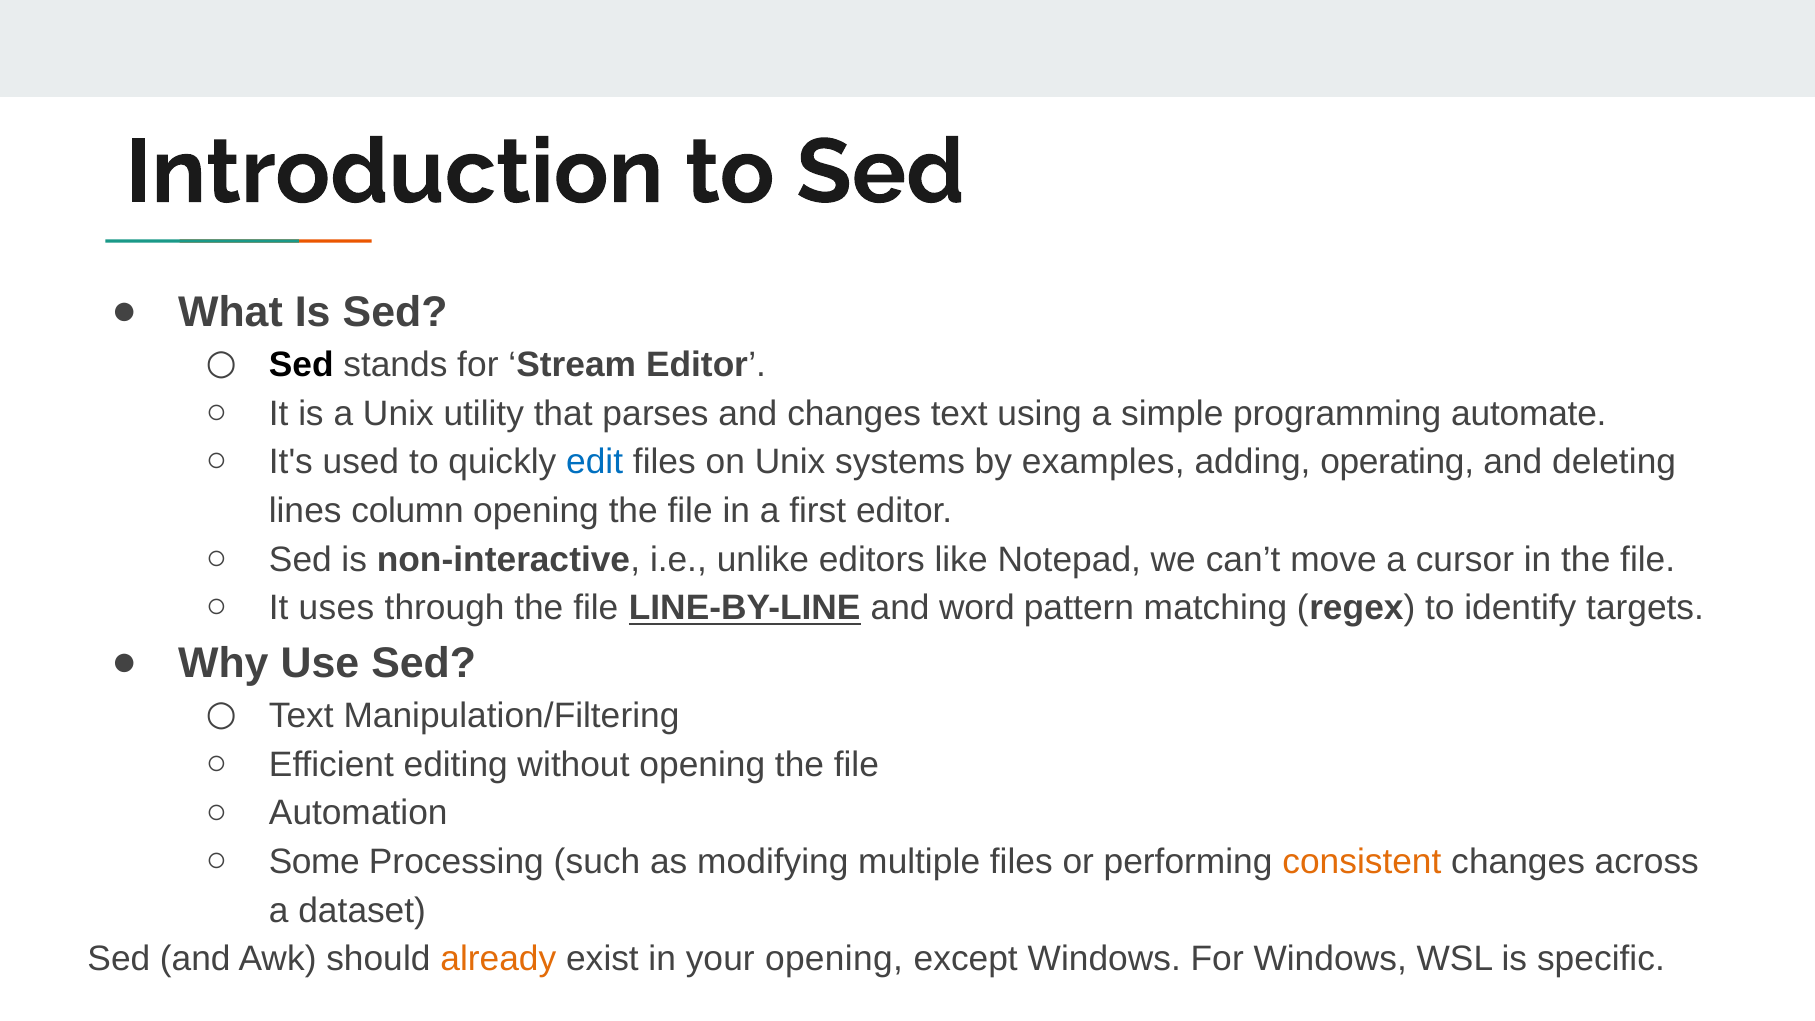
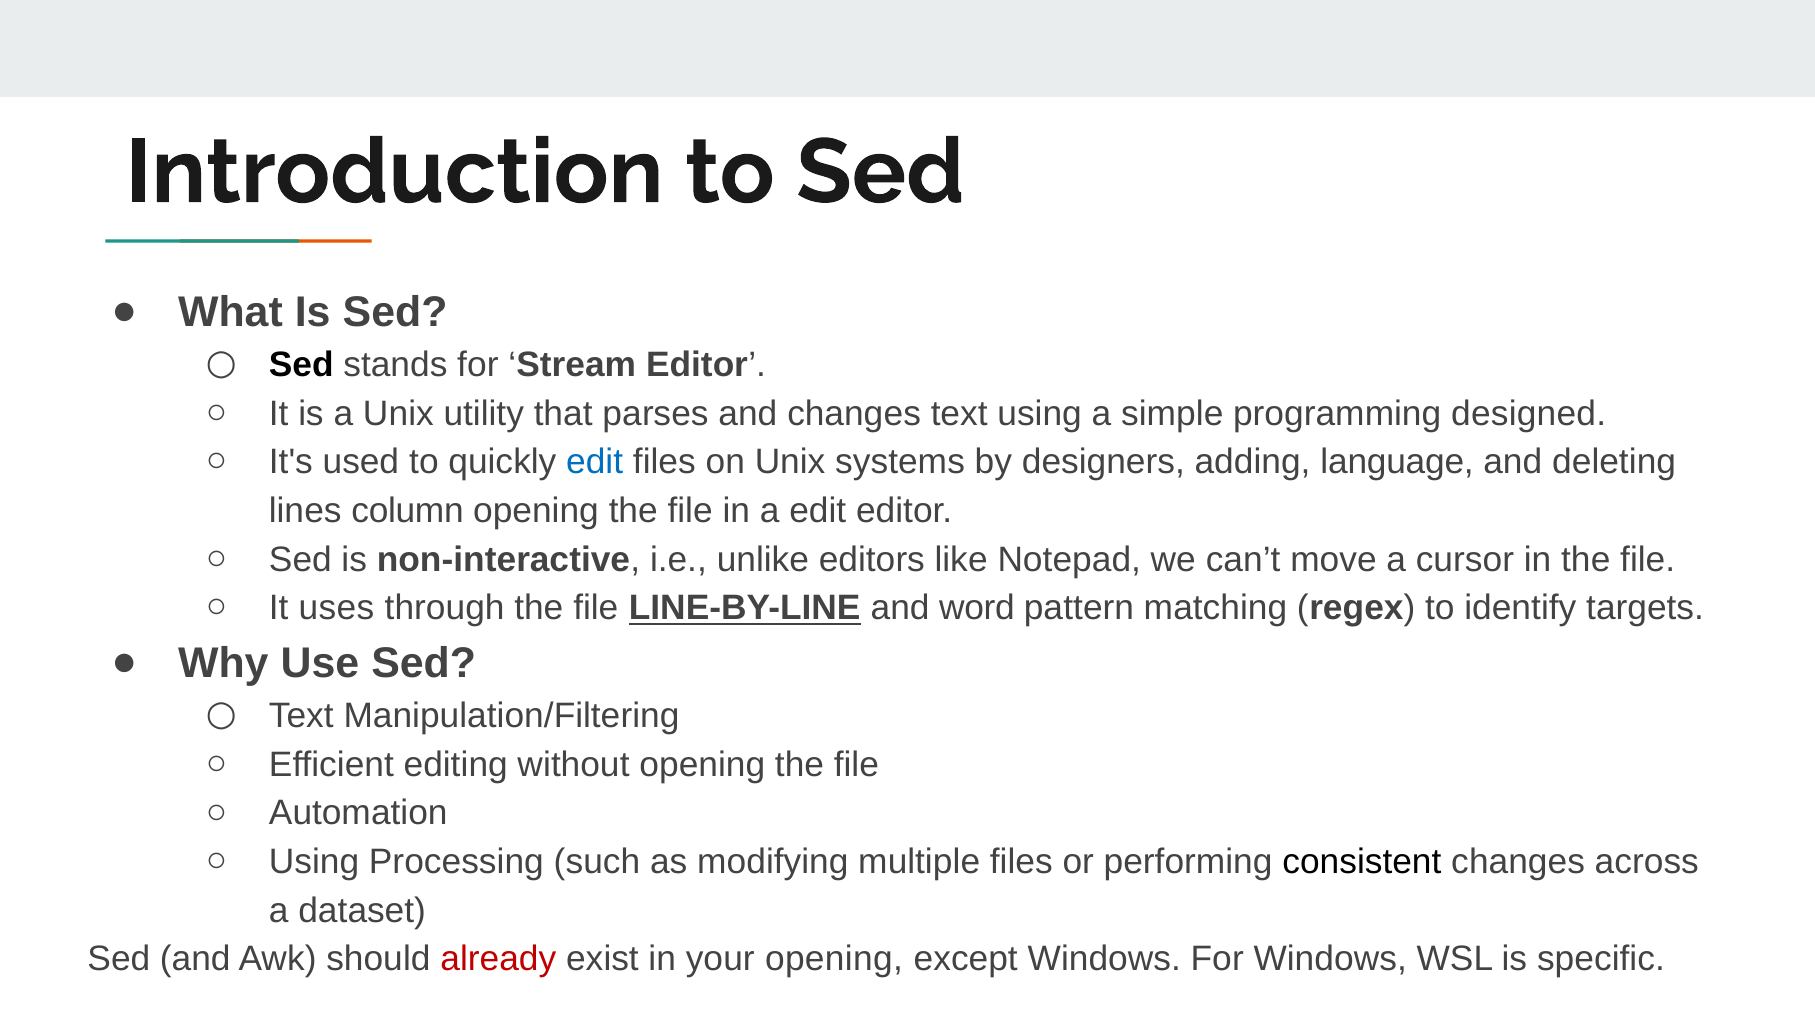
automate: automate -> designed (1529, 414)
examples: examples -> designers (1103, 462)
operating: operating -> language (1397, 462)
a first: first -> edit (818, 511)
Some: Some -> Using (314, 862)
consistent colour: orange -> black (1362, 862)
already colour: orange -> red (498, 959)
